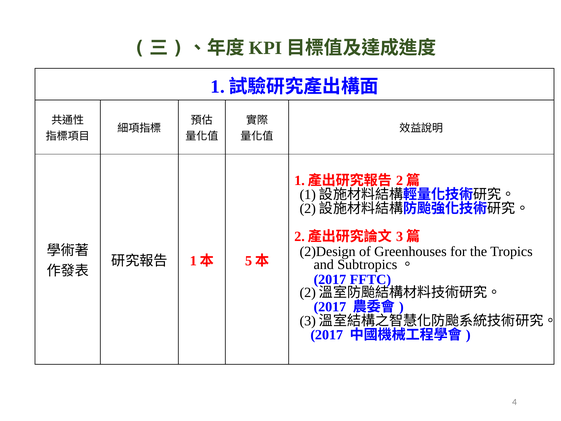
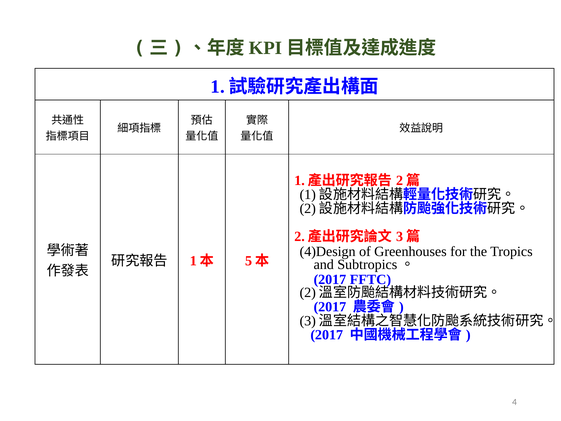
2)Design: 2)Design -> 4)Design (328, 251)
